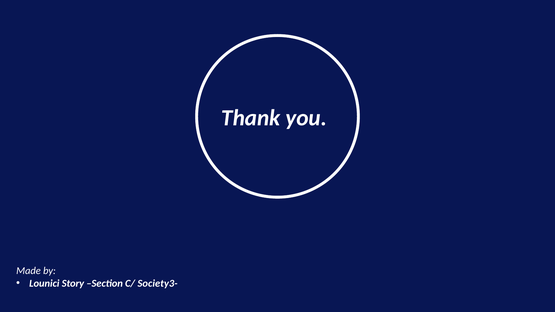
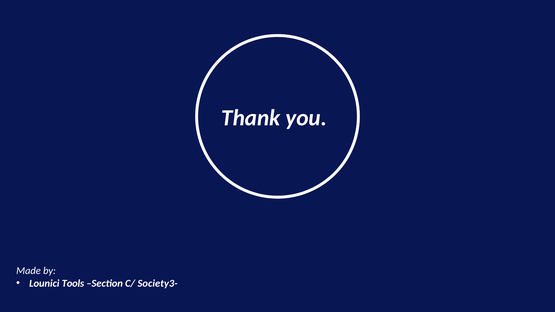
Story: Story -> Tools (73, 284)
